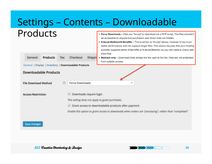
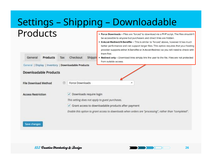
Contents: Contents -> Shipping (83, 22)
